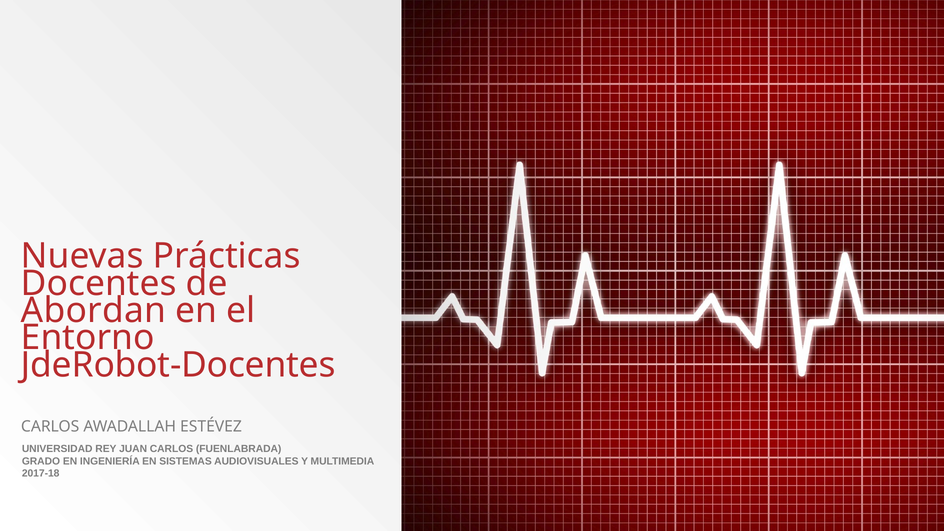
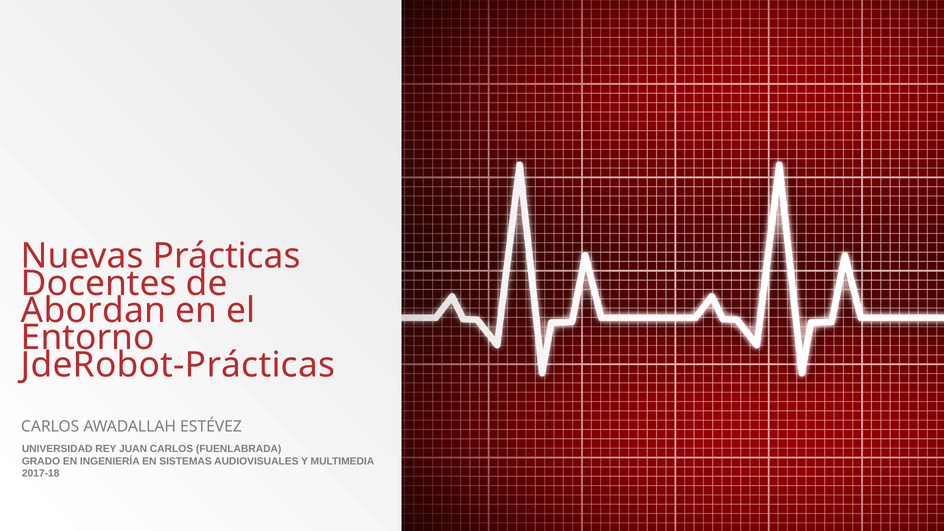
JdeRobot-Docentes: JdeRobot-Docentes -> JdeRobot-Prácticas (178, 365)
